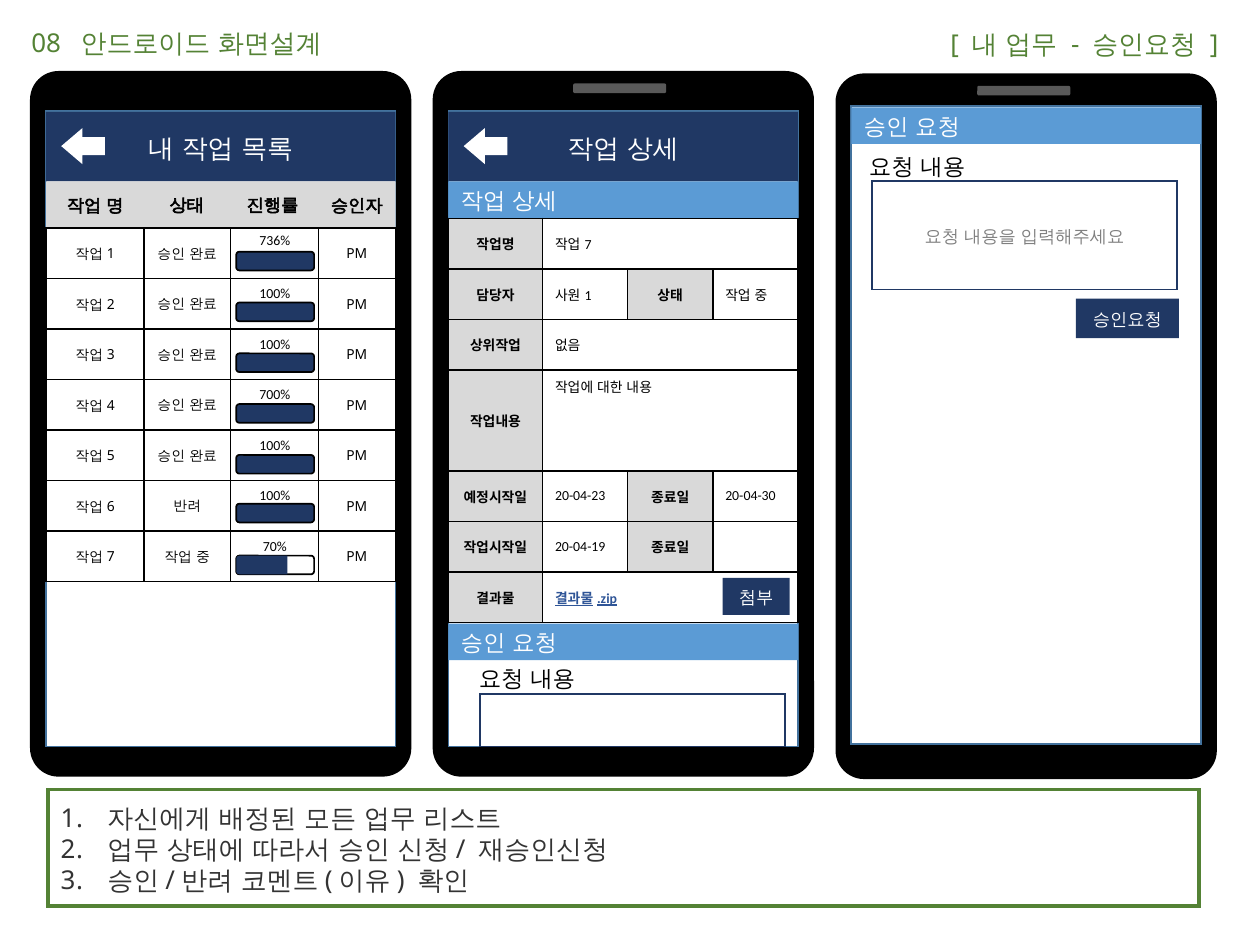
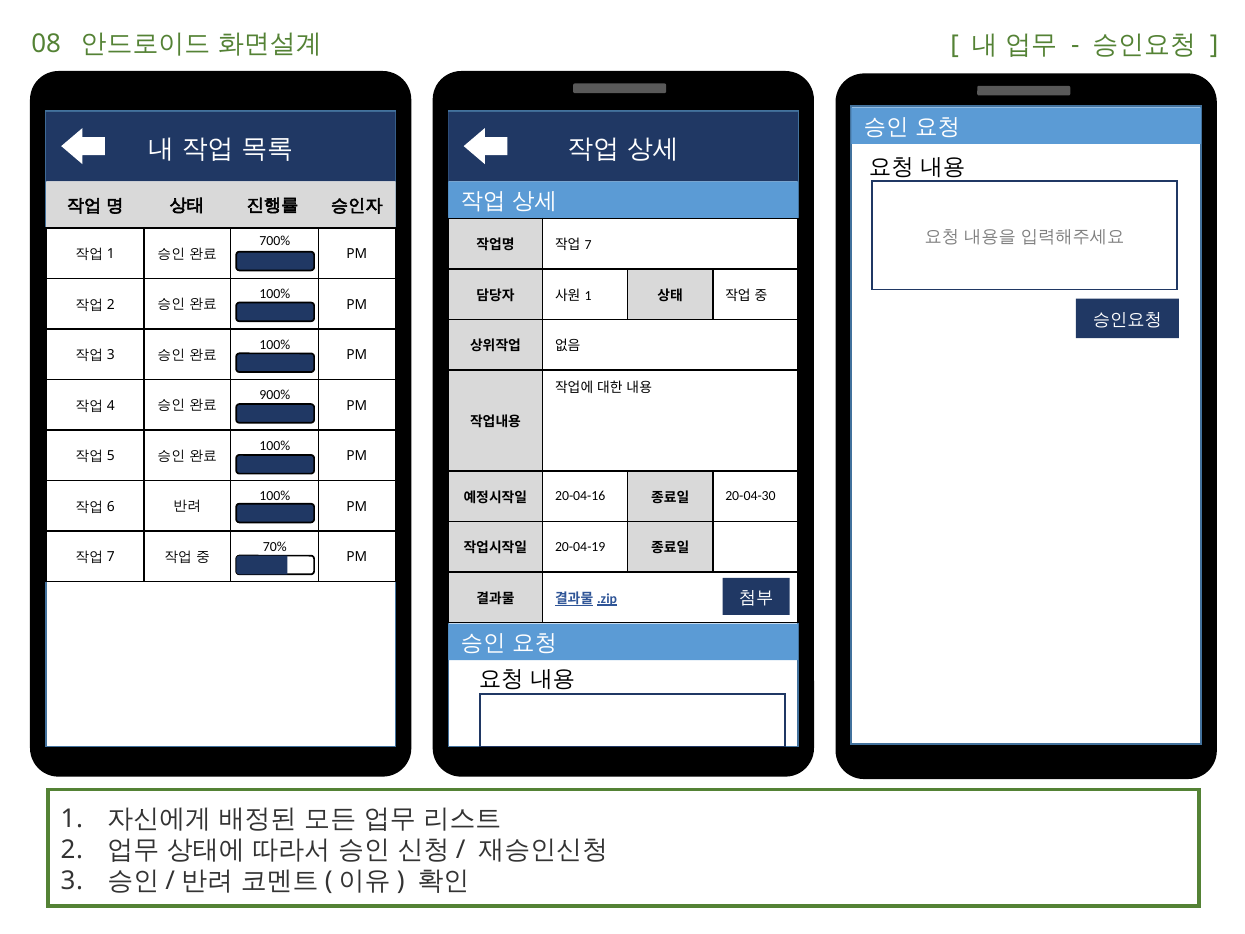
736%: 736% -> 700% (275, 241)
700%: 700% -> 900% (275, 395)
20-04-23: 20-04-23 -> 20-04-16 (580, 496)
